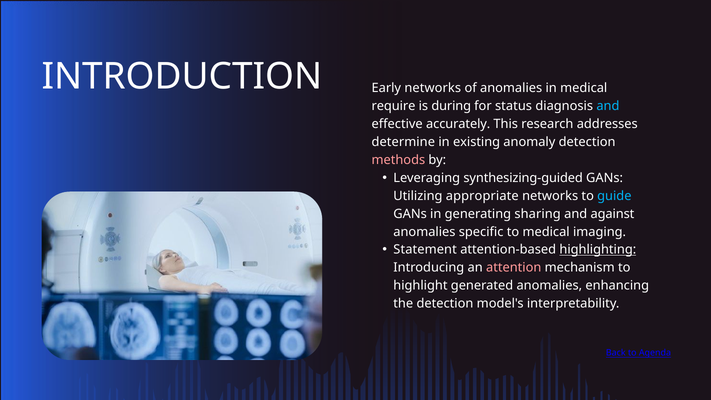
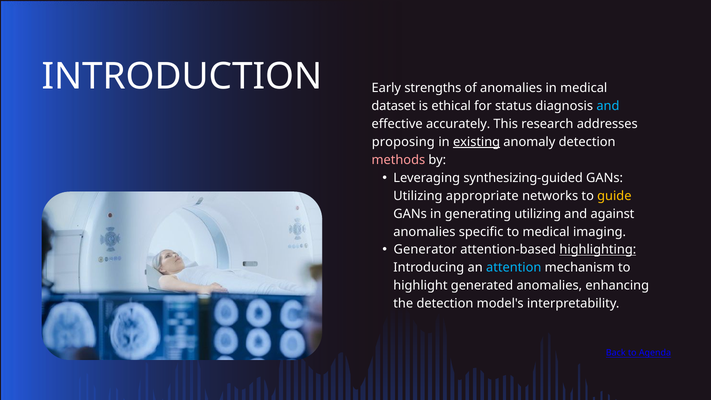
Early networks: networks -> strengths (433, 88)
require: require -> dataset (394, 106)
during: during -> ethical (451, 106)
determine: determine -> proposing (403, 142)
existing underline: none -> present (477, 142)
guide colour: light blue -> yellow (614, 196)
generating sharing: sharing -> utilizing (538, 214)
Statement: Statement -> Generator (425, 250)
attention colour: pink -> light blue (514, 268)
